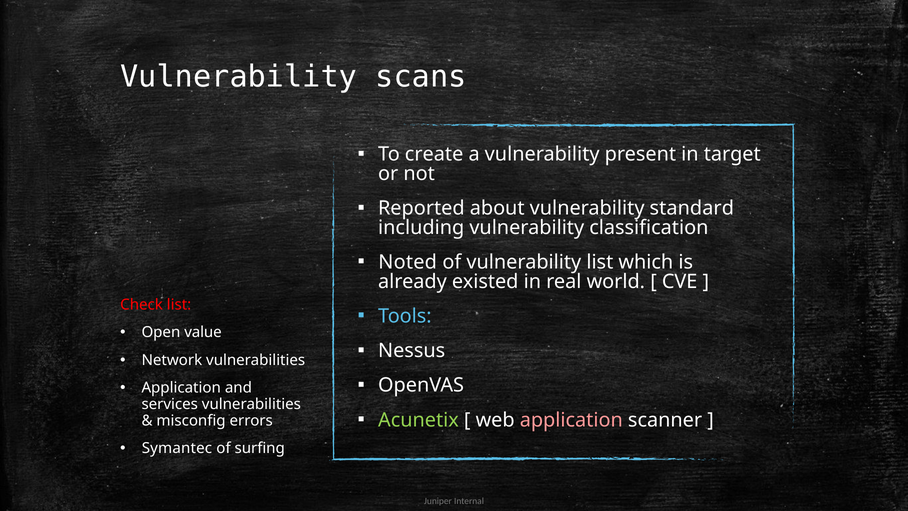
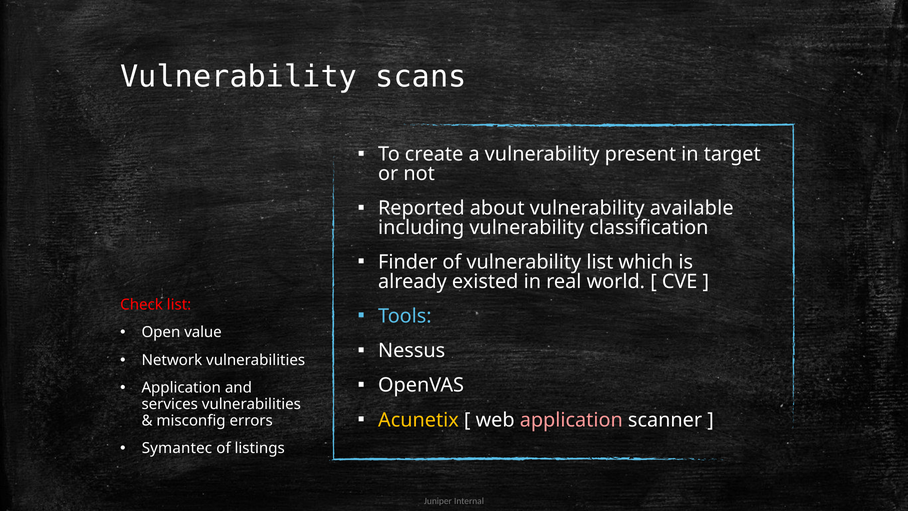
standard: standard -> available (692, 208)
Noted: Noted -> Finder (408, 262)
Acunetix colour: light green -> yellow (418, 420)
surfing: surfing -> listings (260, 448)
